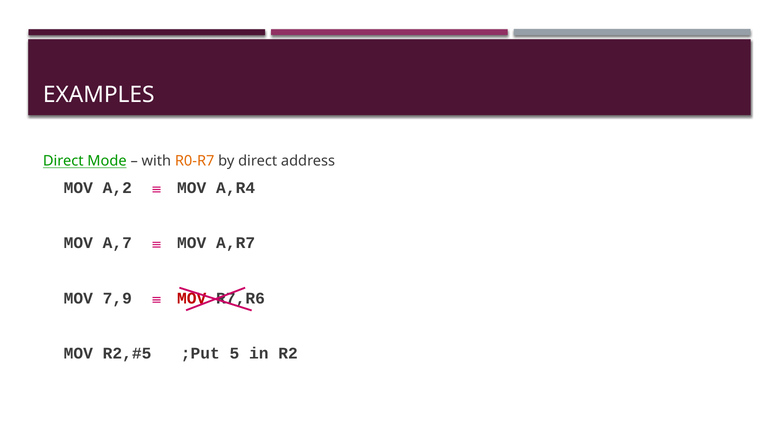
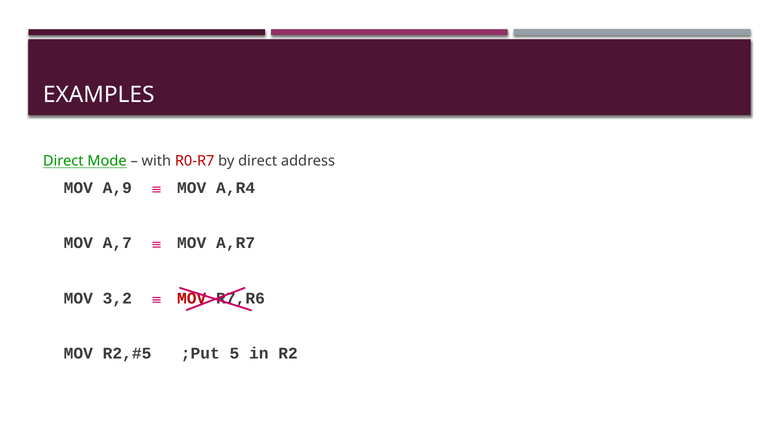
R0-R7 colour: orange -> red (195, 161)
A,2: A,2 -> A,9 (117, 188)
7,9: 7,9 -> 3,2 (117, 298)
